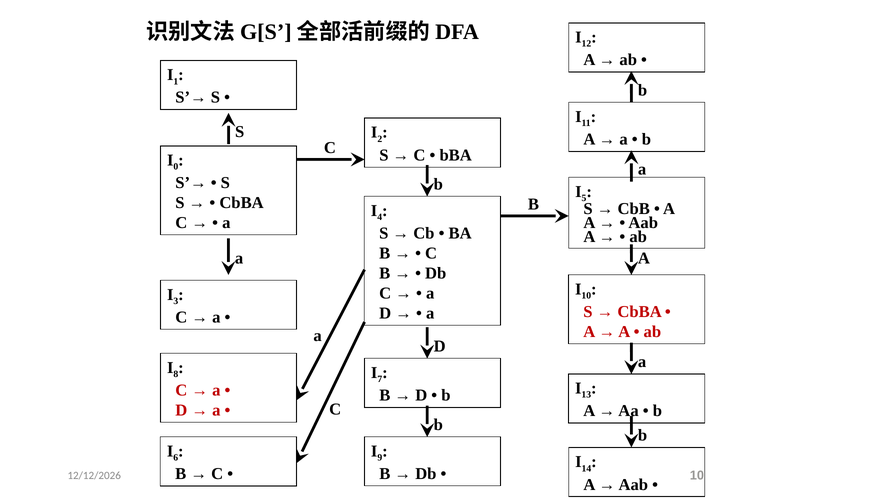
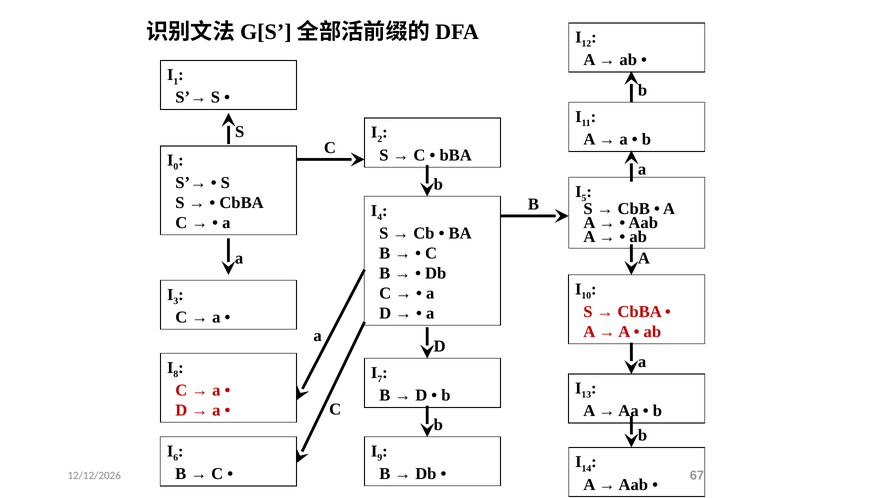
10: 10 -> 67 (697, 476)
